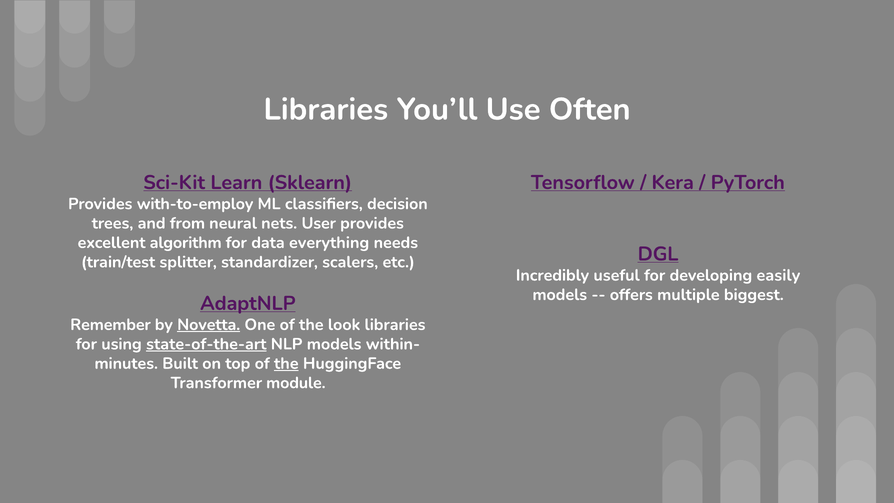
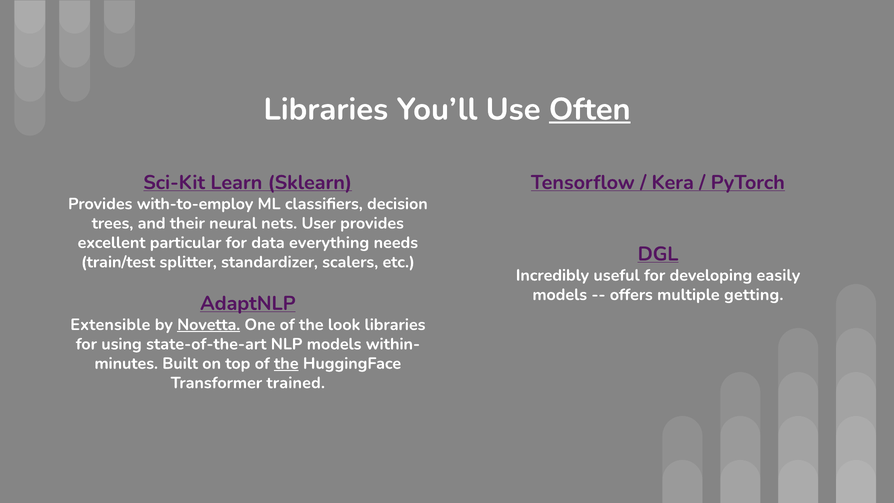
Often underline: none -> present (590, 109)
from: from -> their (187, 223)
algorithm: algorithm -> particular (186, 243)
biggest: biggest -> getting (754, 295)
Remember: Remember -> Extensible (110, 325)
state-of-the-art underline: present -> none (206, 344)
module: module -> trained (296, 383)
